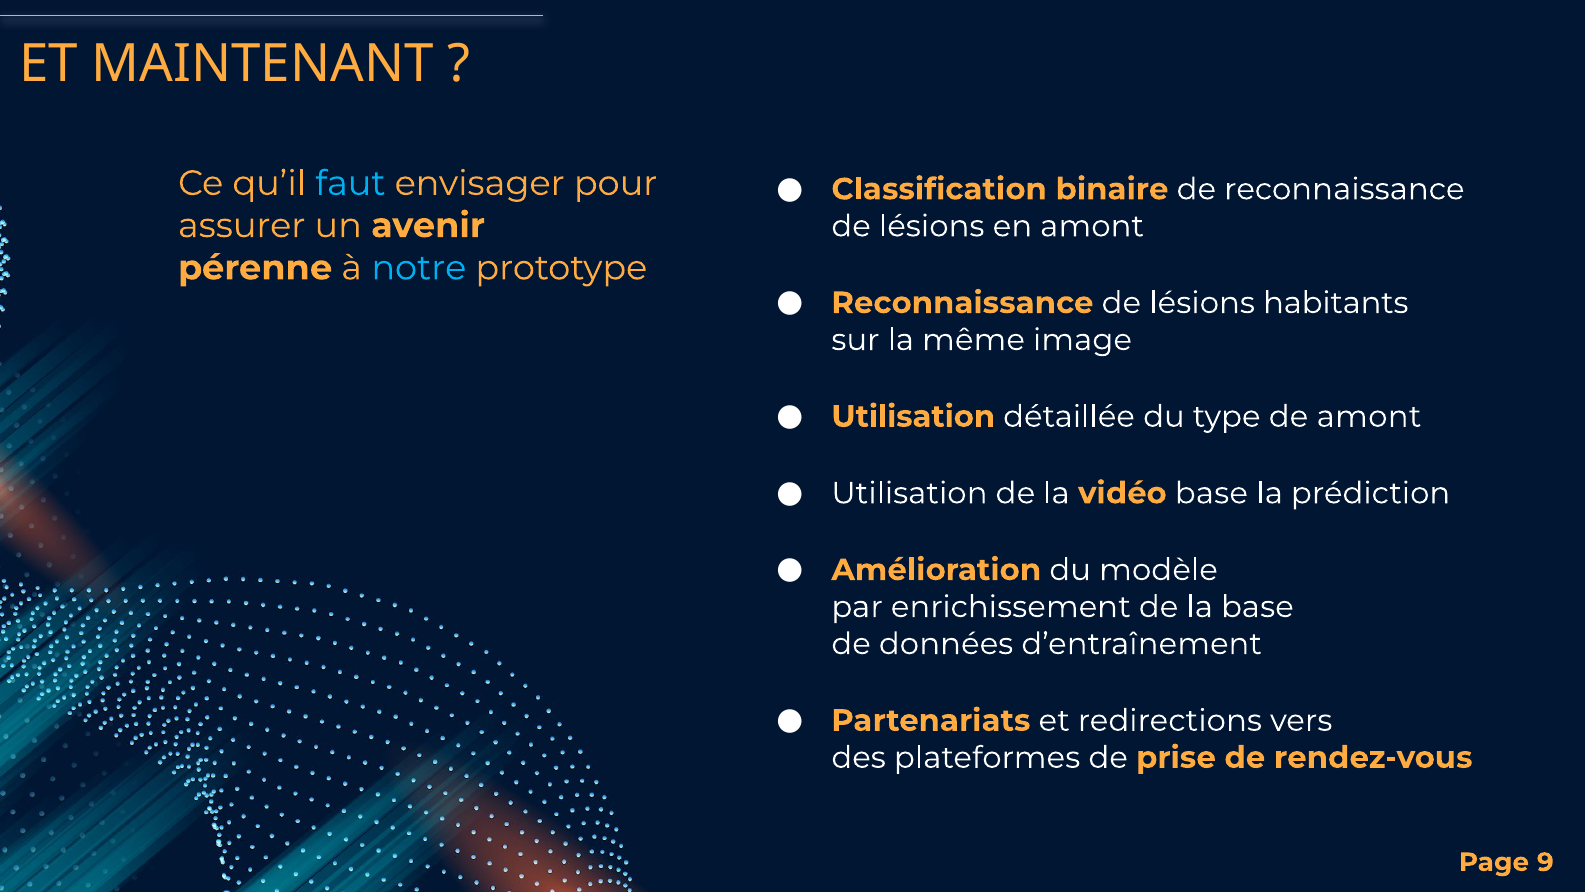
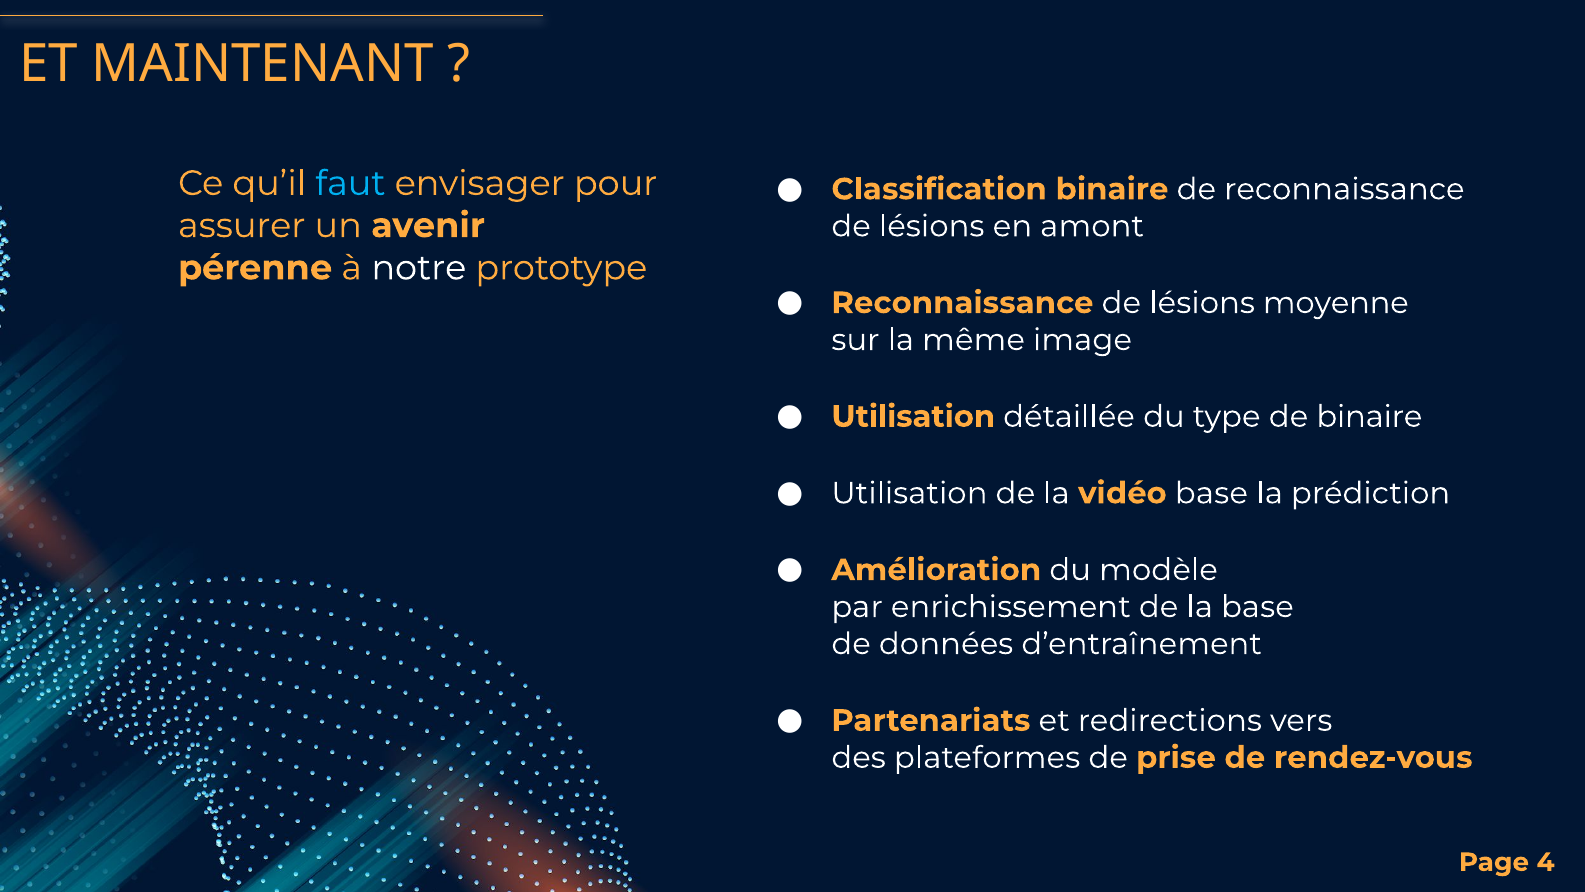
notre colour: light blue -> white (419, 268)
habitants: habitants -> moyenne (1336, 303)
de amont: amont -> binaire (1369, 416)
9: 9 -> 4 (1546, 862)
